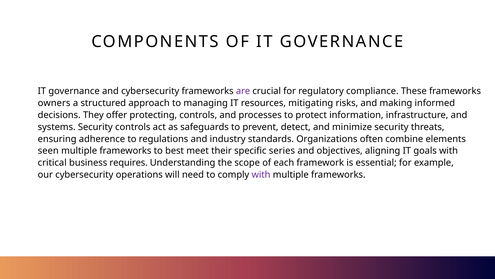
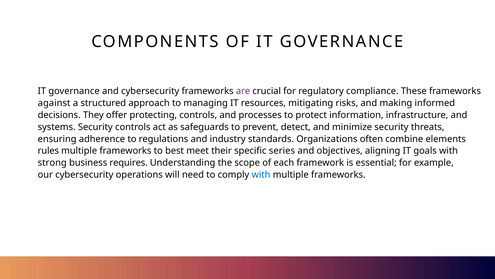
owners: owners -> against (54, 103)
seen: seen -> rules (48, 151)
critical: critical -> strong (52, 163)
with colour: purple -> blue (261, 174)
